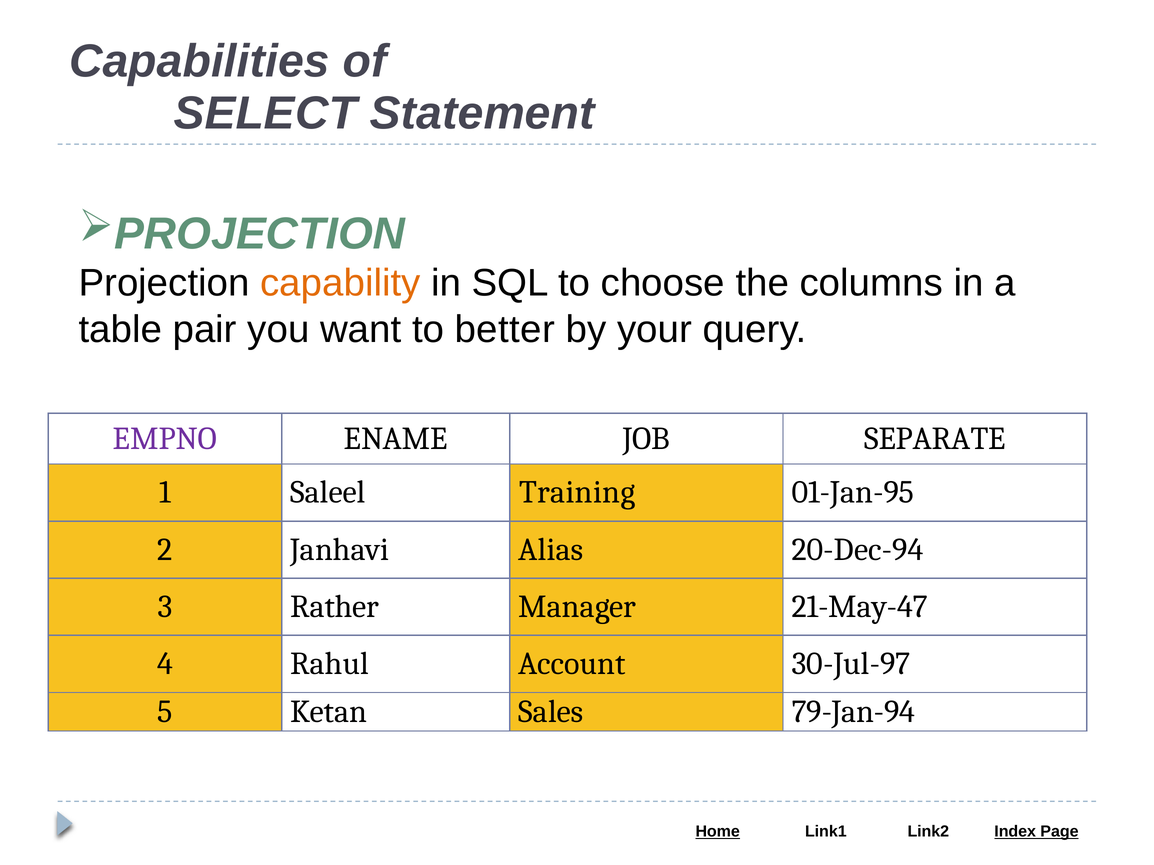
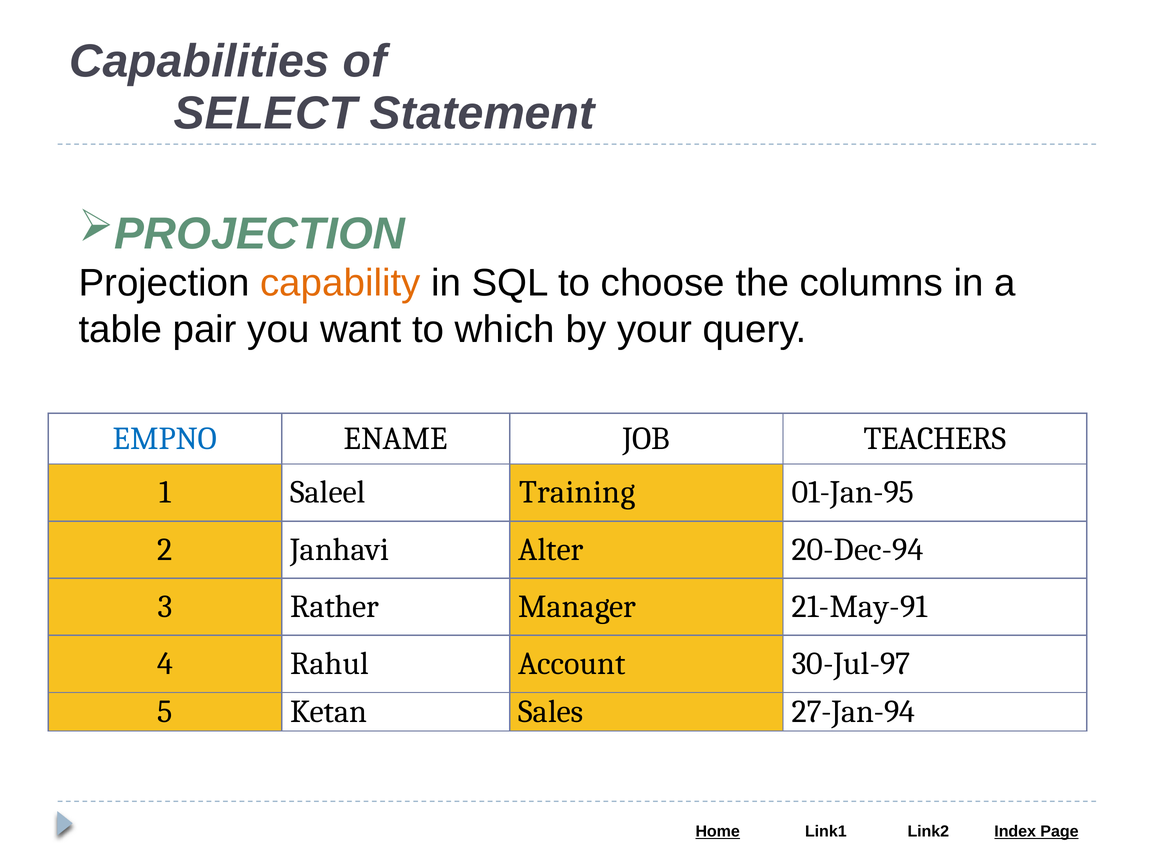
better: better -> which (505, 330)
EMPNO colour: purple -> blue (165, 439)
SEPARATE: SEPARATE -> TEACHERS (935, 439)
Alias: Alias -> Alter (551, 550)
21-May-47: 21-May-47 -> 21-May-91 (860, 607)
79-Jan-94: 79-Jan-94 -> 27-Jan-94 (853, 712)
